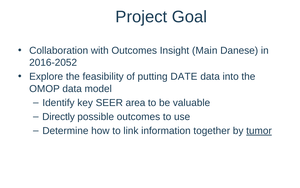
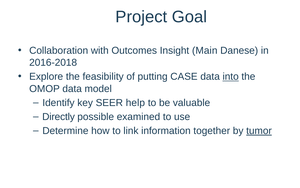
2016-2052: 2016-2052 -> 2016-2018 (53, 62)
DATE: DATE -> CASE (184, 76)
into underline: none -> present (231, 76)
area: area -> help (135, 102)
possible outcomes: outcomes -> examined (138, 116)
